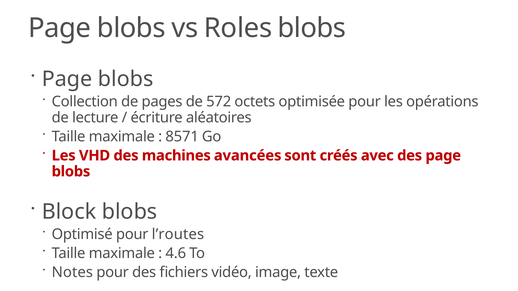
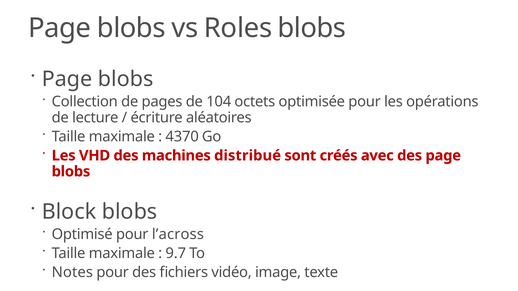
572: 572 -> 104 (219, 102)
8571: 8571 -> 4370 (182, 137)
avancées: avancées -> distribué (248, 156)
l’routes: l’routes -> l’across (178, 235)
4.6: 4.6 -> 9.7 (176, 254)
